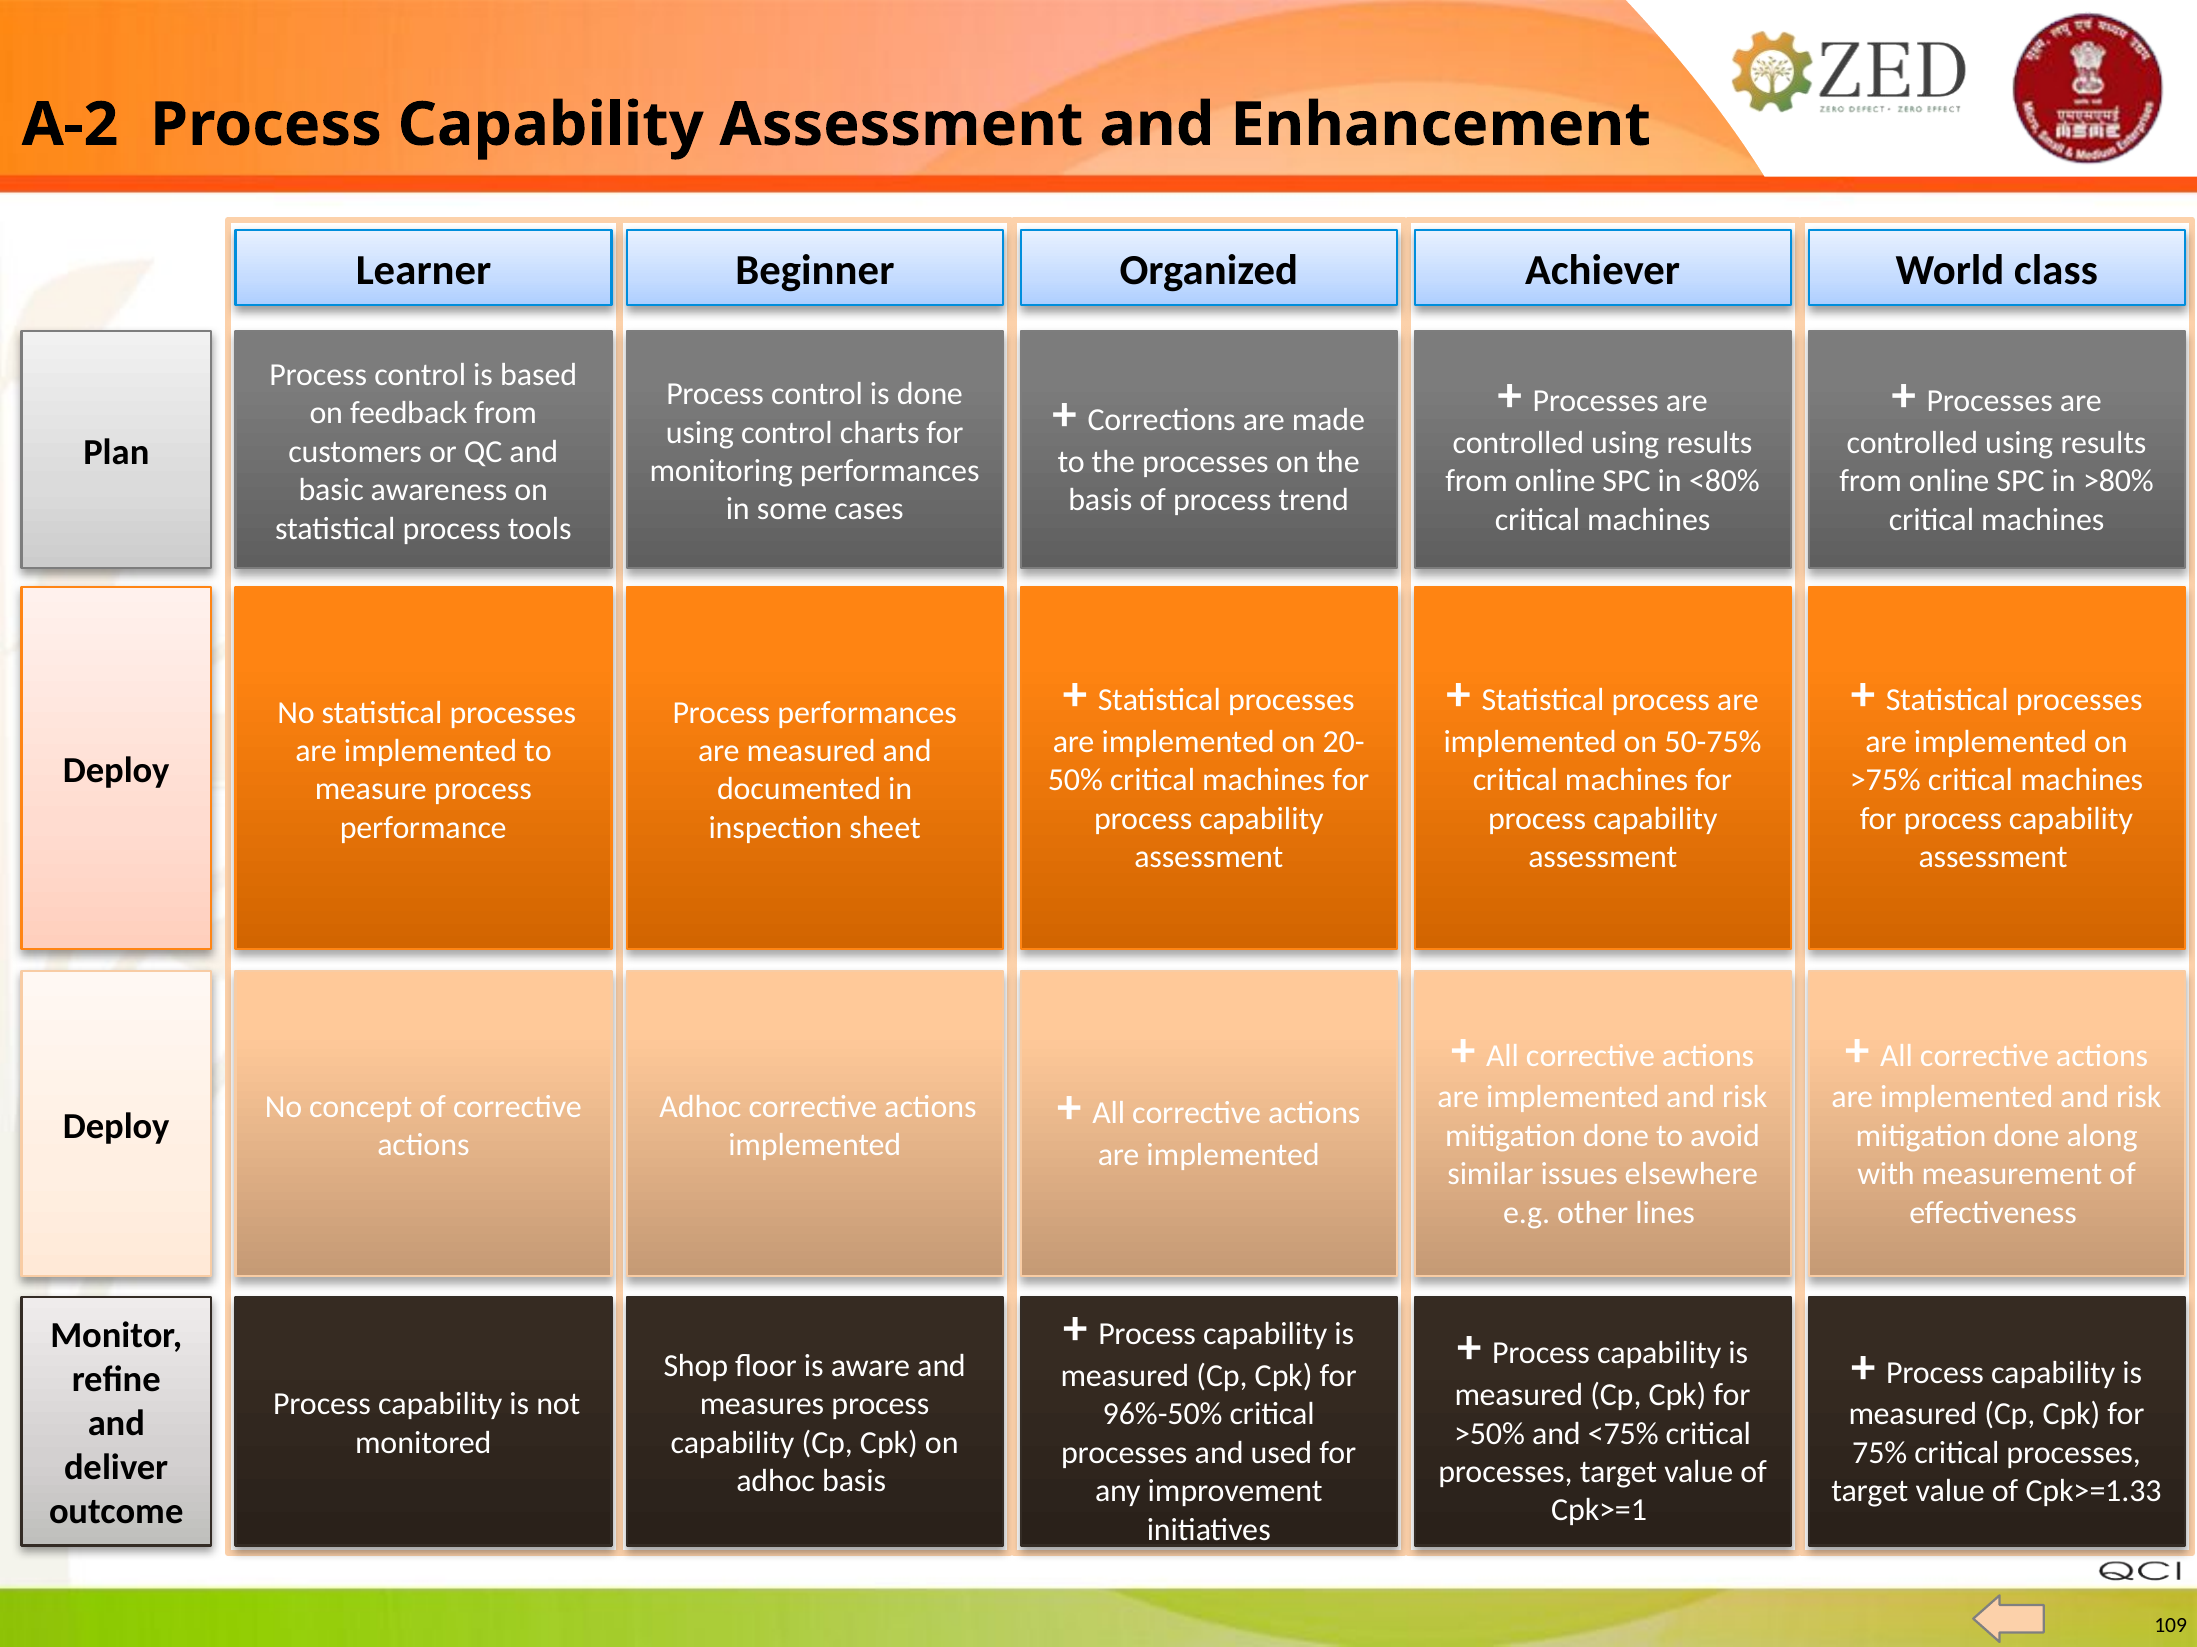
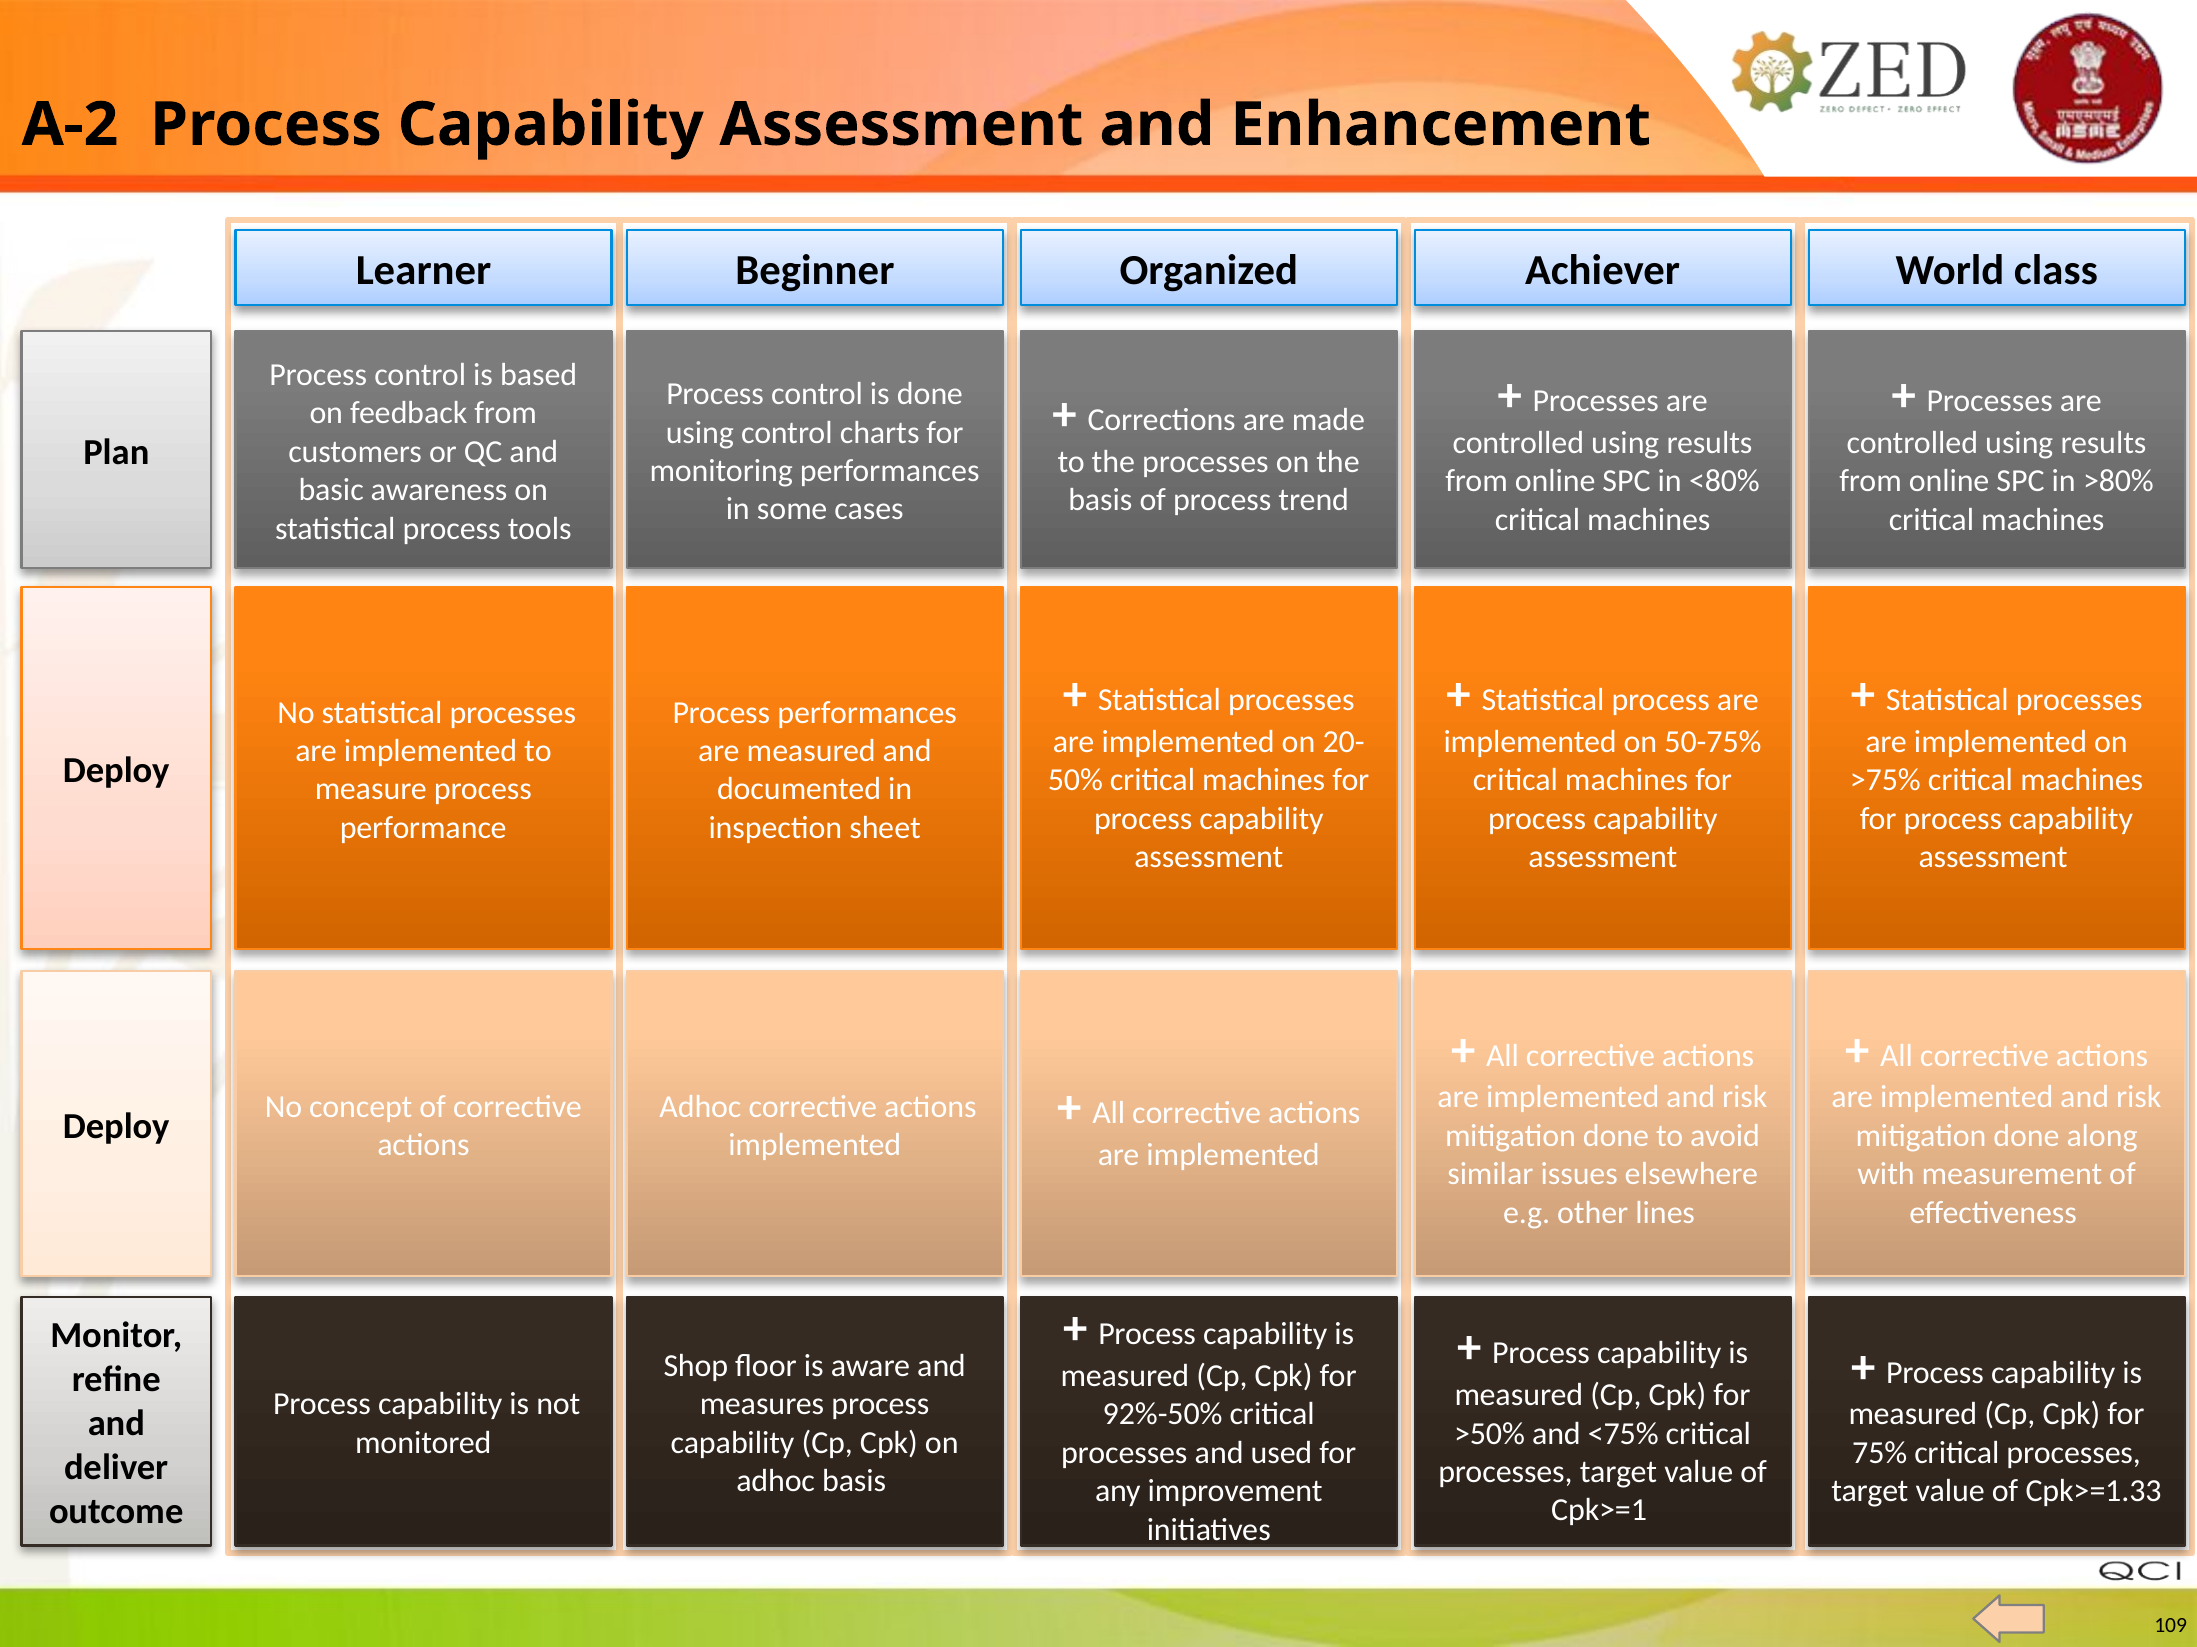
96%-50%: 96%-50% -> 92%-50% (1163, 1415)
